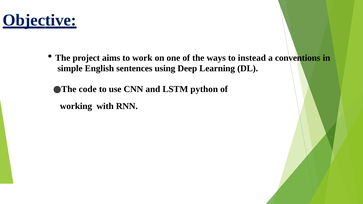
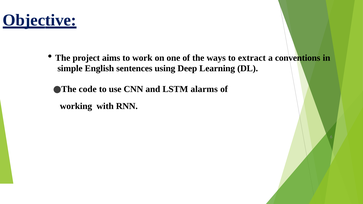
instead: instead -> extract (252, 58)
python: python -> alarms (204, 89)
